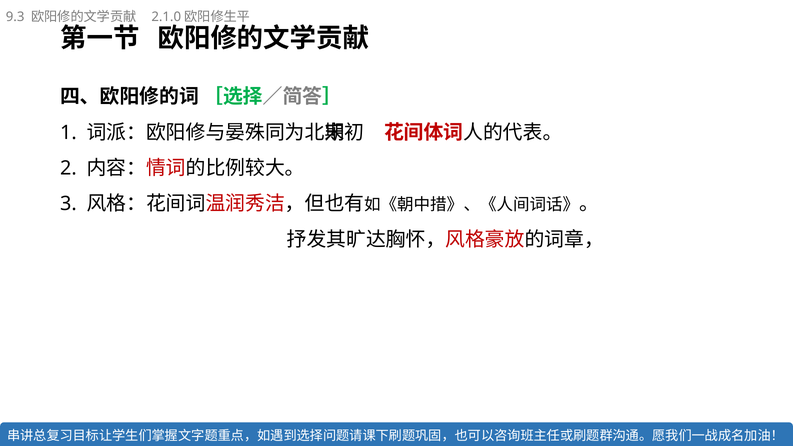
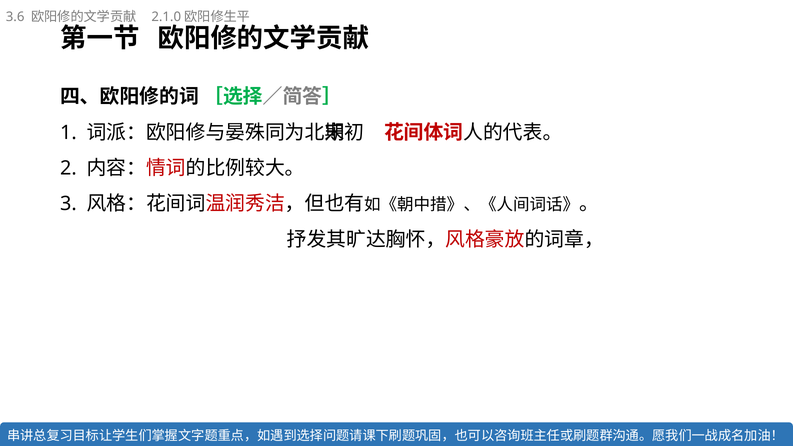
9.3: 9.3 -> 3.6 (15, 17)
